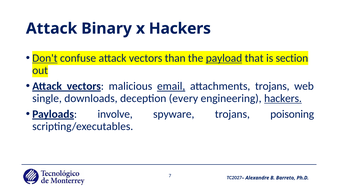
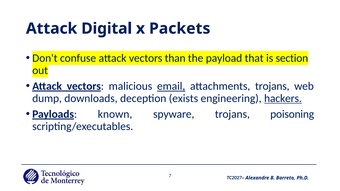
Binary: Binary -> Digital (107, 29)
x Hackers: Hackers -> Packets (180, 29)
Don't underline: present -> none (45, 58)
payload underline: present -> none (224, 58)
single: single -> dump (47, 99)
every: every -> exists (183, 99)
involve: involve -> known (115, 114)
